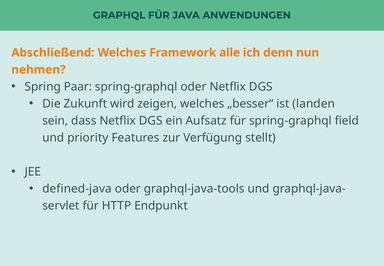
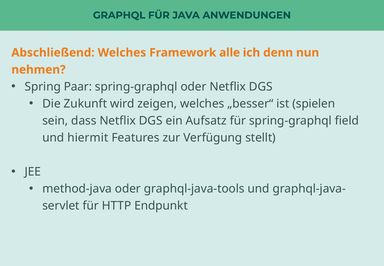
landen: landen -> spielen (314, 104)
priority: priority -> hiermit (88, 138)
defined-java: defined-java -> method-java (77, 189)
